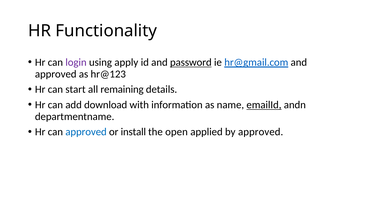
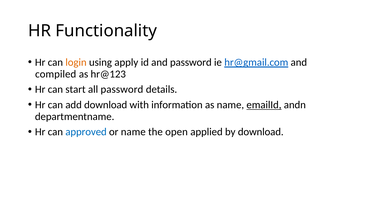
login colour: purple -> orange (76, 62)
password underline: present -> none (191, 62)
approved: approved -> compiled (56, 74)
all remaining: remaining -> password (122, 89)
or install: install -> name (133, 132)
by approved: approved -> download (261, 132)
